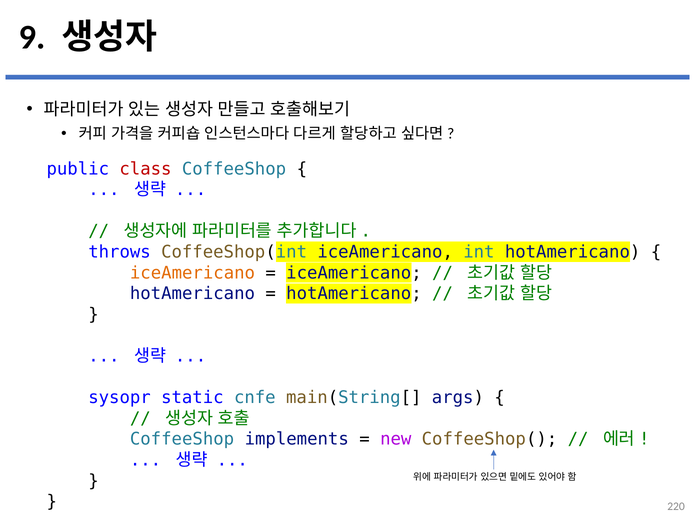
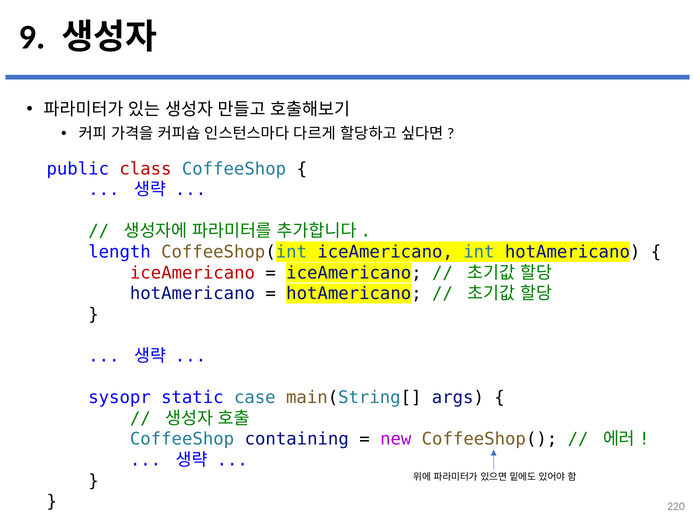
throws: throws -> length (120, 252)
iceAmericano colour: orange -> red (192, 273)
cnfe: cnfe -> case (255, 397)
implements: implements -> containing (297, 439)
